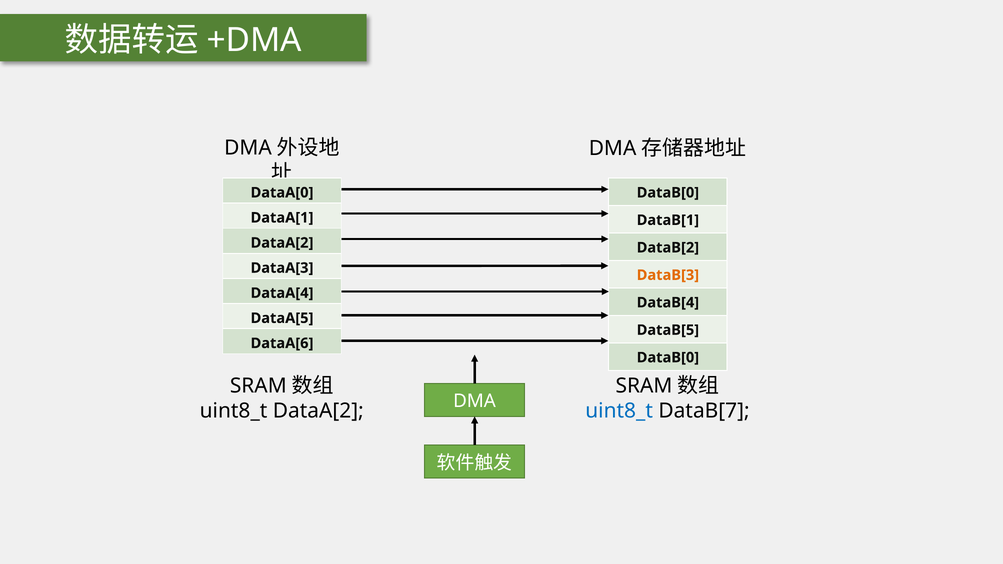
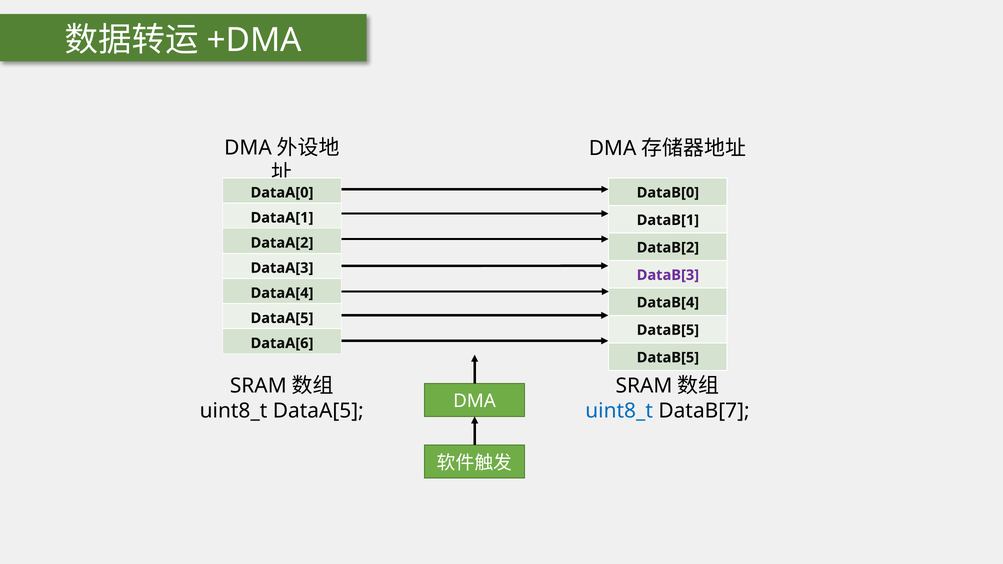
DataB[3 colour: orange -> purple (668, 275)
DataB[0: DataB[0 -> DataB[5 (668, 358)
uint8_t DataA[2: DataA[2 -> DataA[5 (318, 411)
